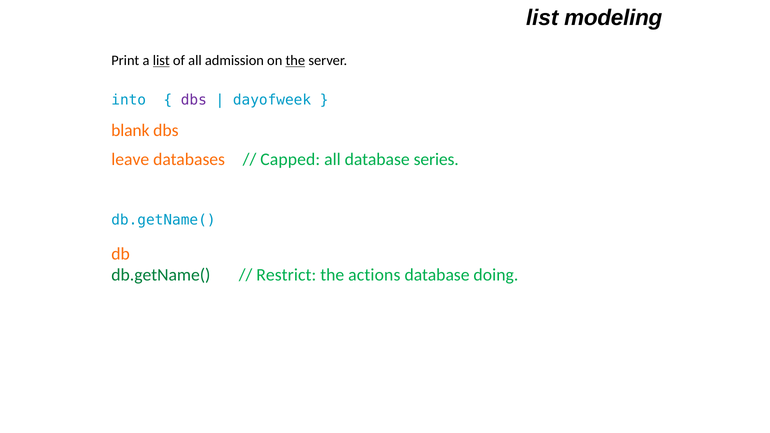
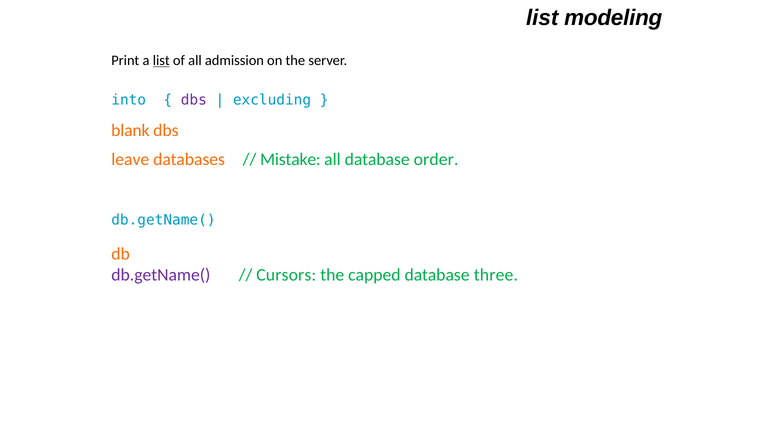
the underline: present -> none (295, 61)
dayofweek: dayofweek -> excluding (272, 100)
Capped: Capped -> Mistake (290, 159)
series: series -> order (436, 159)
db.getName( colour: green -> purple (161, 275)
Restrict: Restrict -> Cursors (286, 275)
actions: actions -> capped (374, 275)
doing: doing -> three (496, 275)
